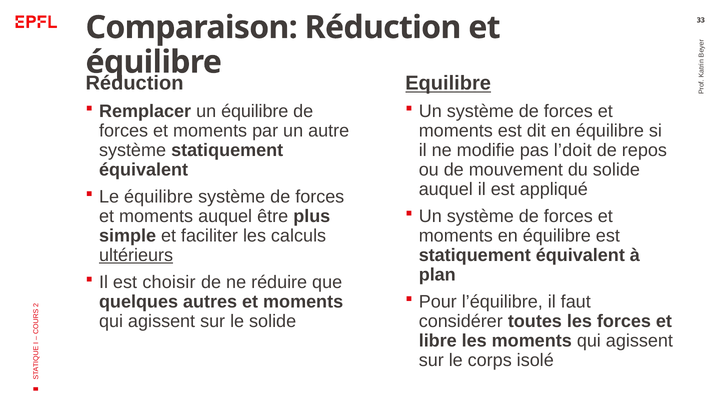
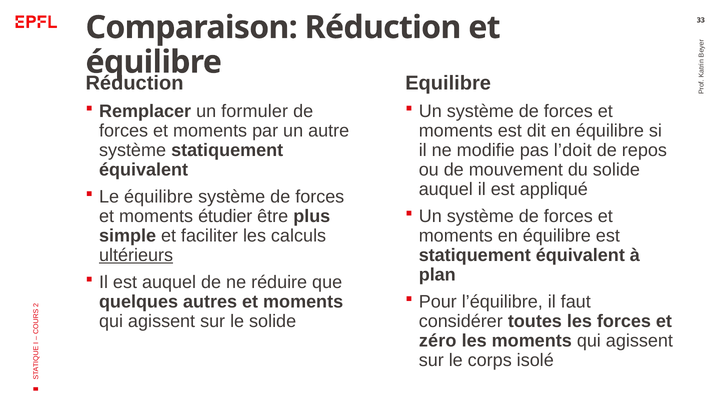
Equilibre underline: present -> none (448, 83)
un équilibre: équilibre -> formuler (255, 111)
moments auquel: auquel -> étudier (225, 216)
est choisir: choisir -> auquel (169, 282)
libre: libre -> zéro (438, 341)
